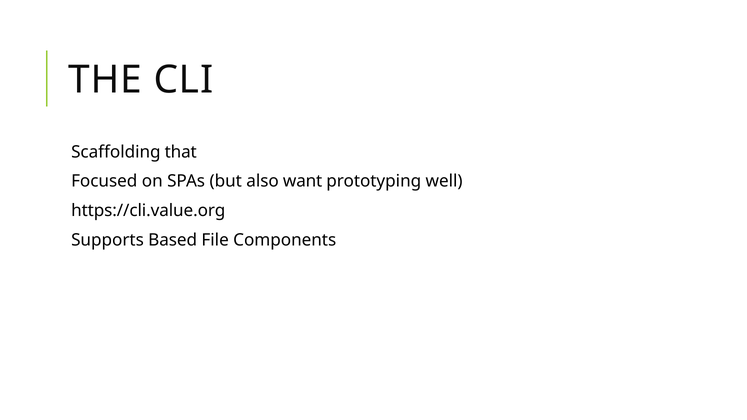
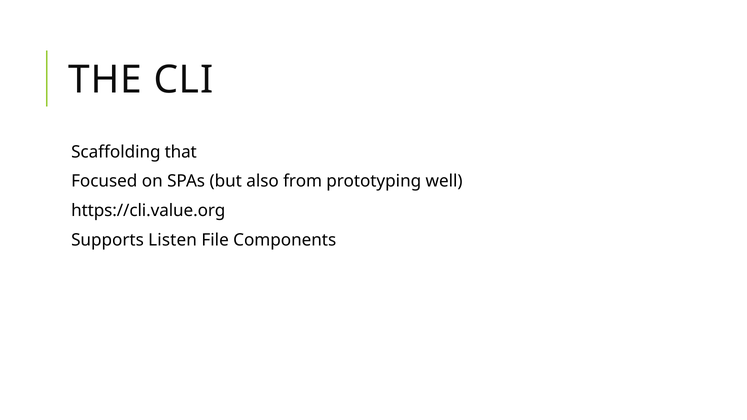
want: want -> from (303, 181)
Based: Based -> Listen (173, 240)
